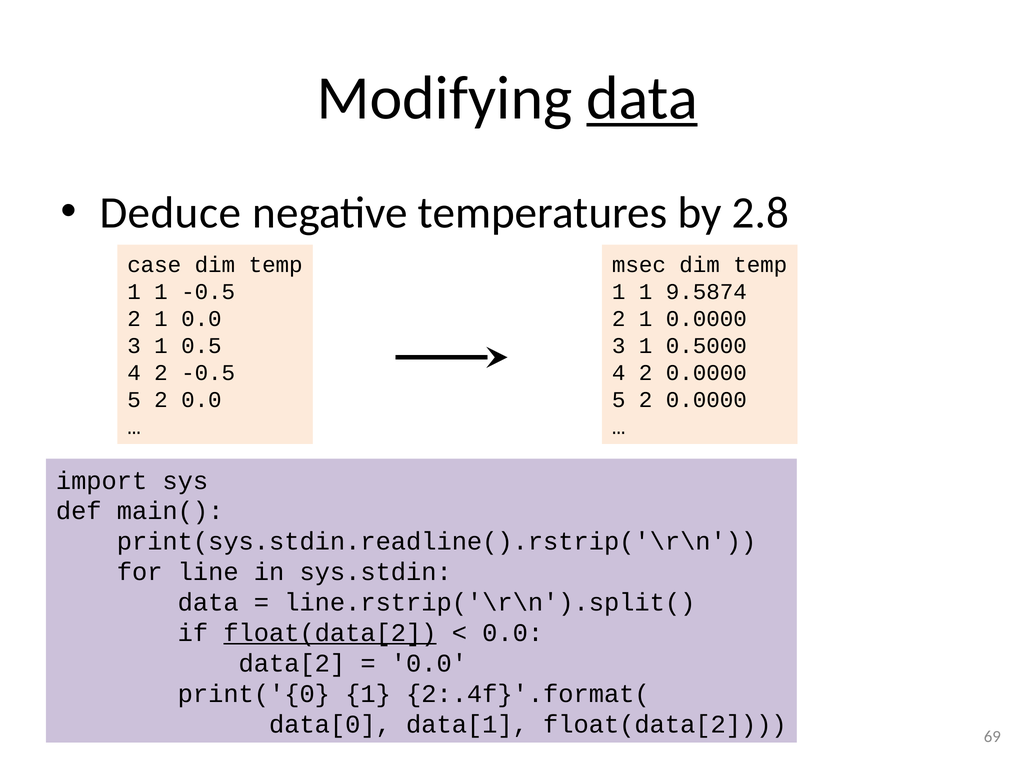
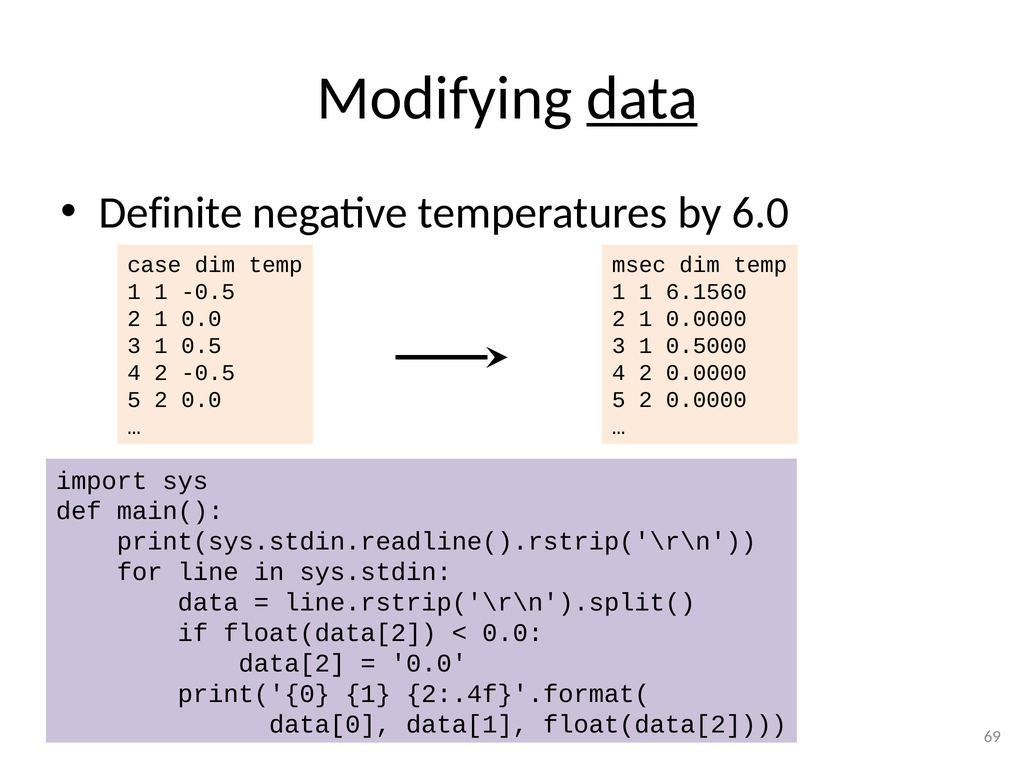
Deduce: Deduce -> Definite (171, 213)
2.8: 2.8 -> 6.0 (760, 213)
9.5874: 9.5874 -> 6.1560 (706, 292)
float(data[2 underline: present -> none (330, 633)
